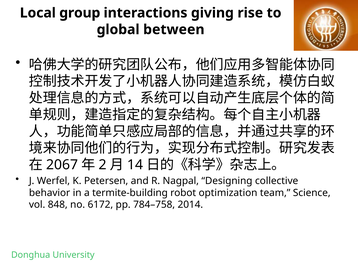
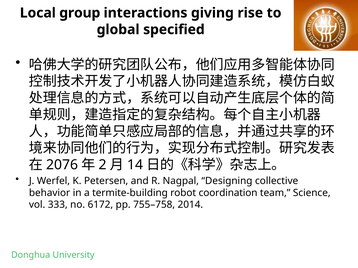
between: between -> specified (174, 30)
2067: 2067 -> 2076 (62, 165)
optimization: optimization -> coordination (228, 193)
848: 848 -> 333 (58, 205)
784–758: 784–758 -> 755–758 (154, 205)
